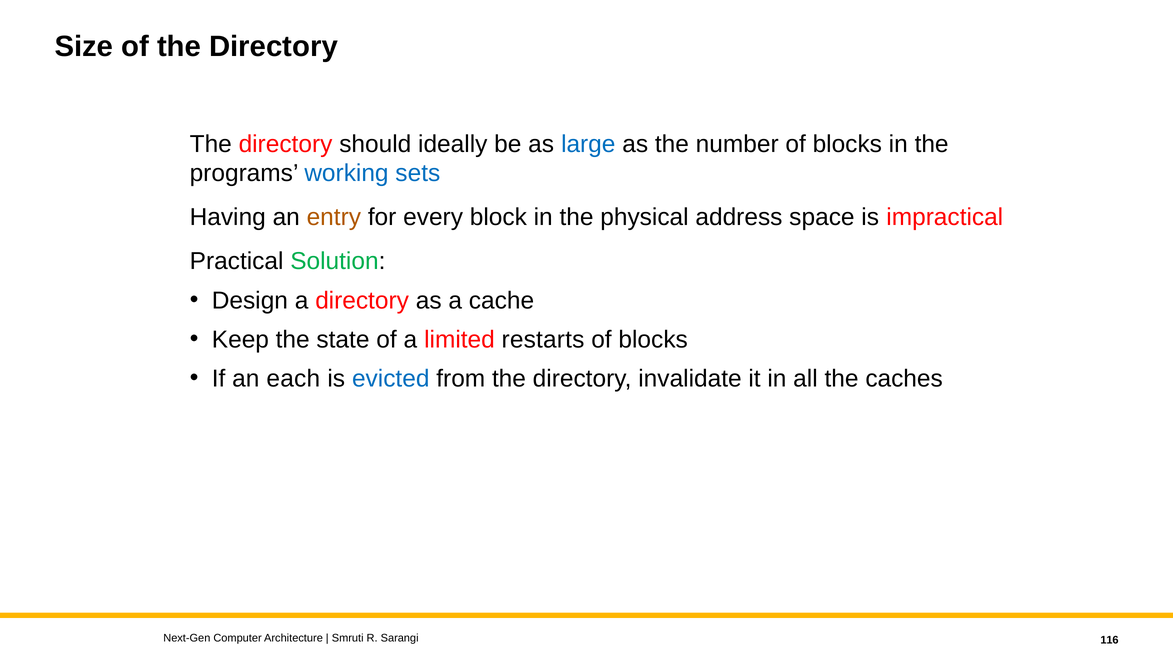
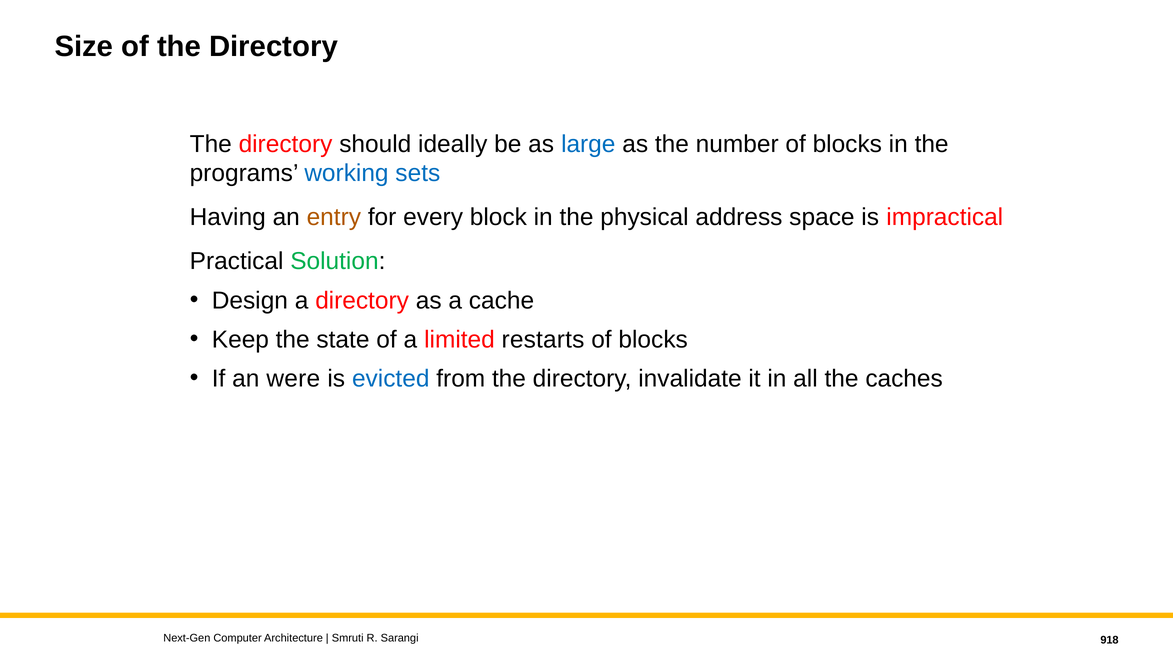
each: each -> were (293, 379)
116: 116 -> 918 (1110, 640)
